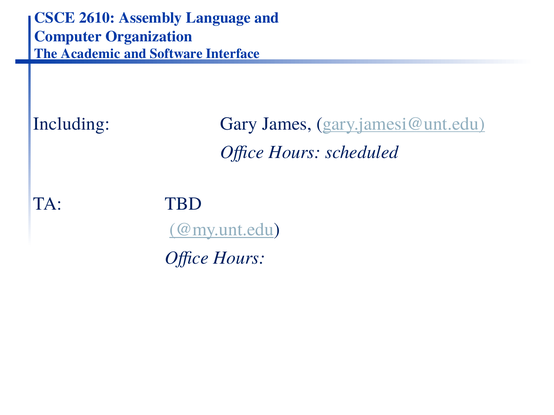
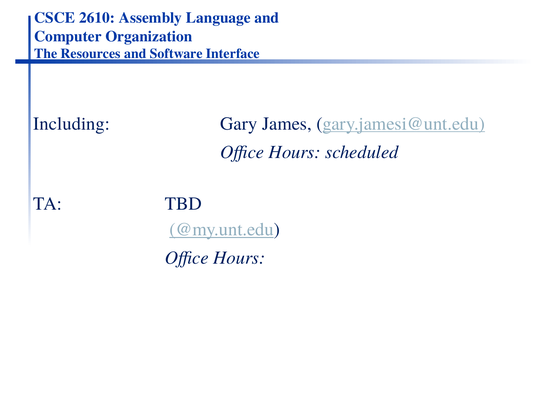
Academic: Academic -> Resources (91, 54)
